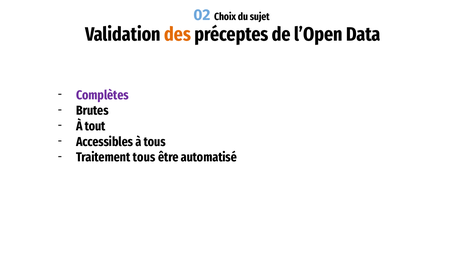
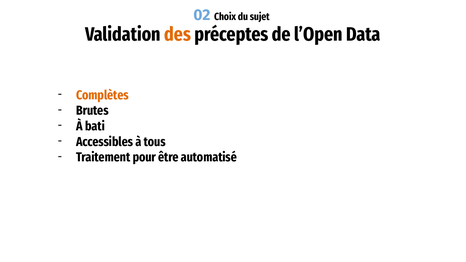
Complètes colour: purple -> orange (102, 95)
À tout: tout -> bati (95, 126)
Traitement tous: tous -> pour (144, 157)
